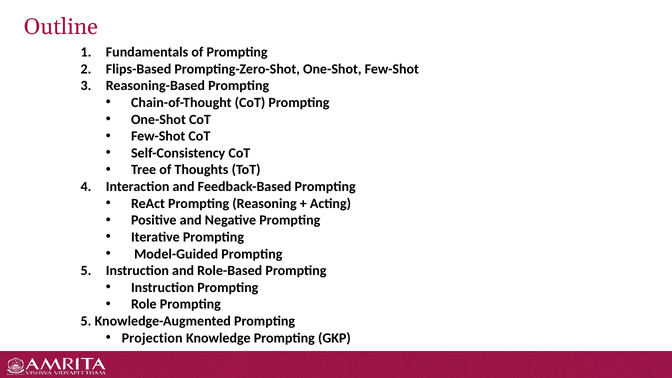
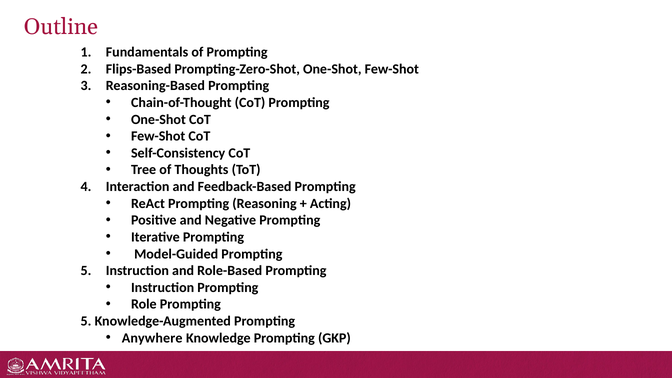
Projection: Projection -> Anywhere (152, 338)
